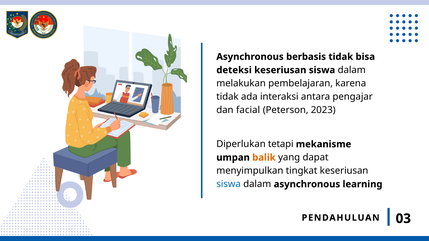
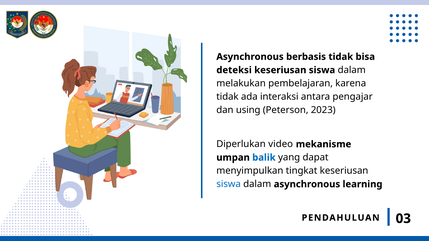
facial: facial -> using (248, 110)
tetapi: tetapi -> video (281, 144)
balik colour: orange -> blue (264, 158)
